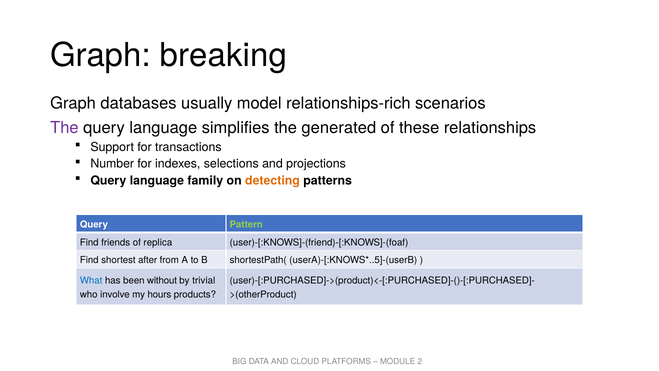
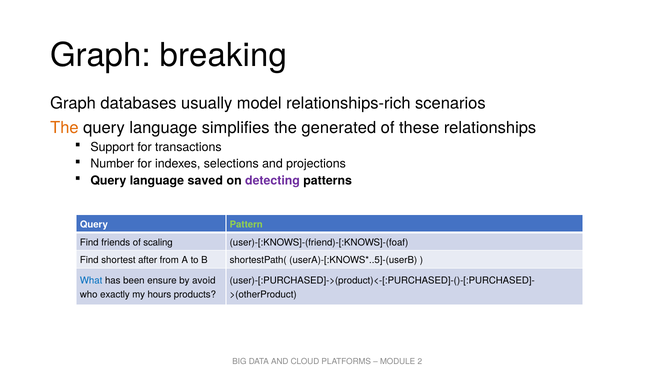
The colour: purple -> orange (64, 128)
family: family -> saved (205, 180)
detecting colour: orange -> purple (273, 180)
replica: replica -> scaling (158, 242)
without: without -> ensure (162, 280)
trivial: trivial -> avoid (204, 280)
involve: involve -> exactly (115, 294)
